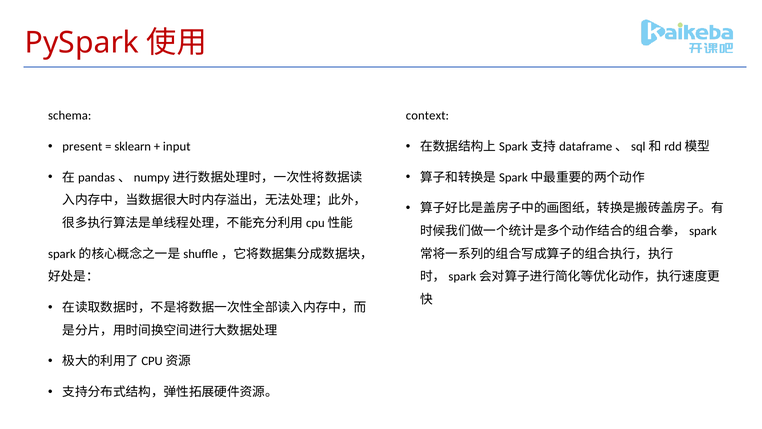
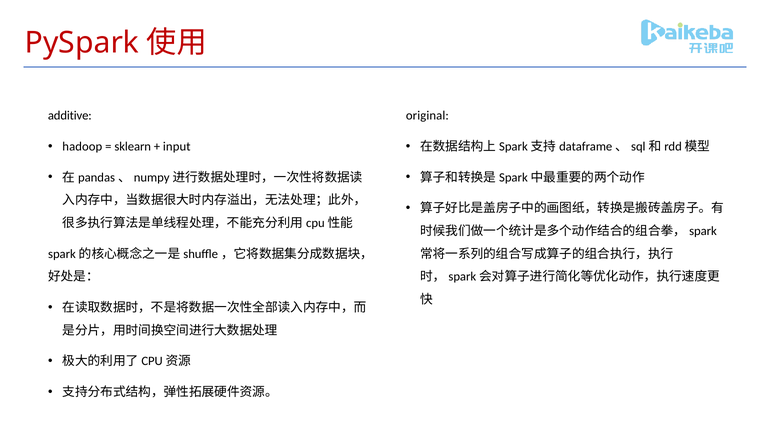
schema: schema -> additive (70, 116)
context: context -> original (427, 116)
present: present -> hadoop (82, 146)
